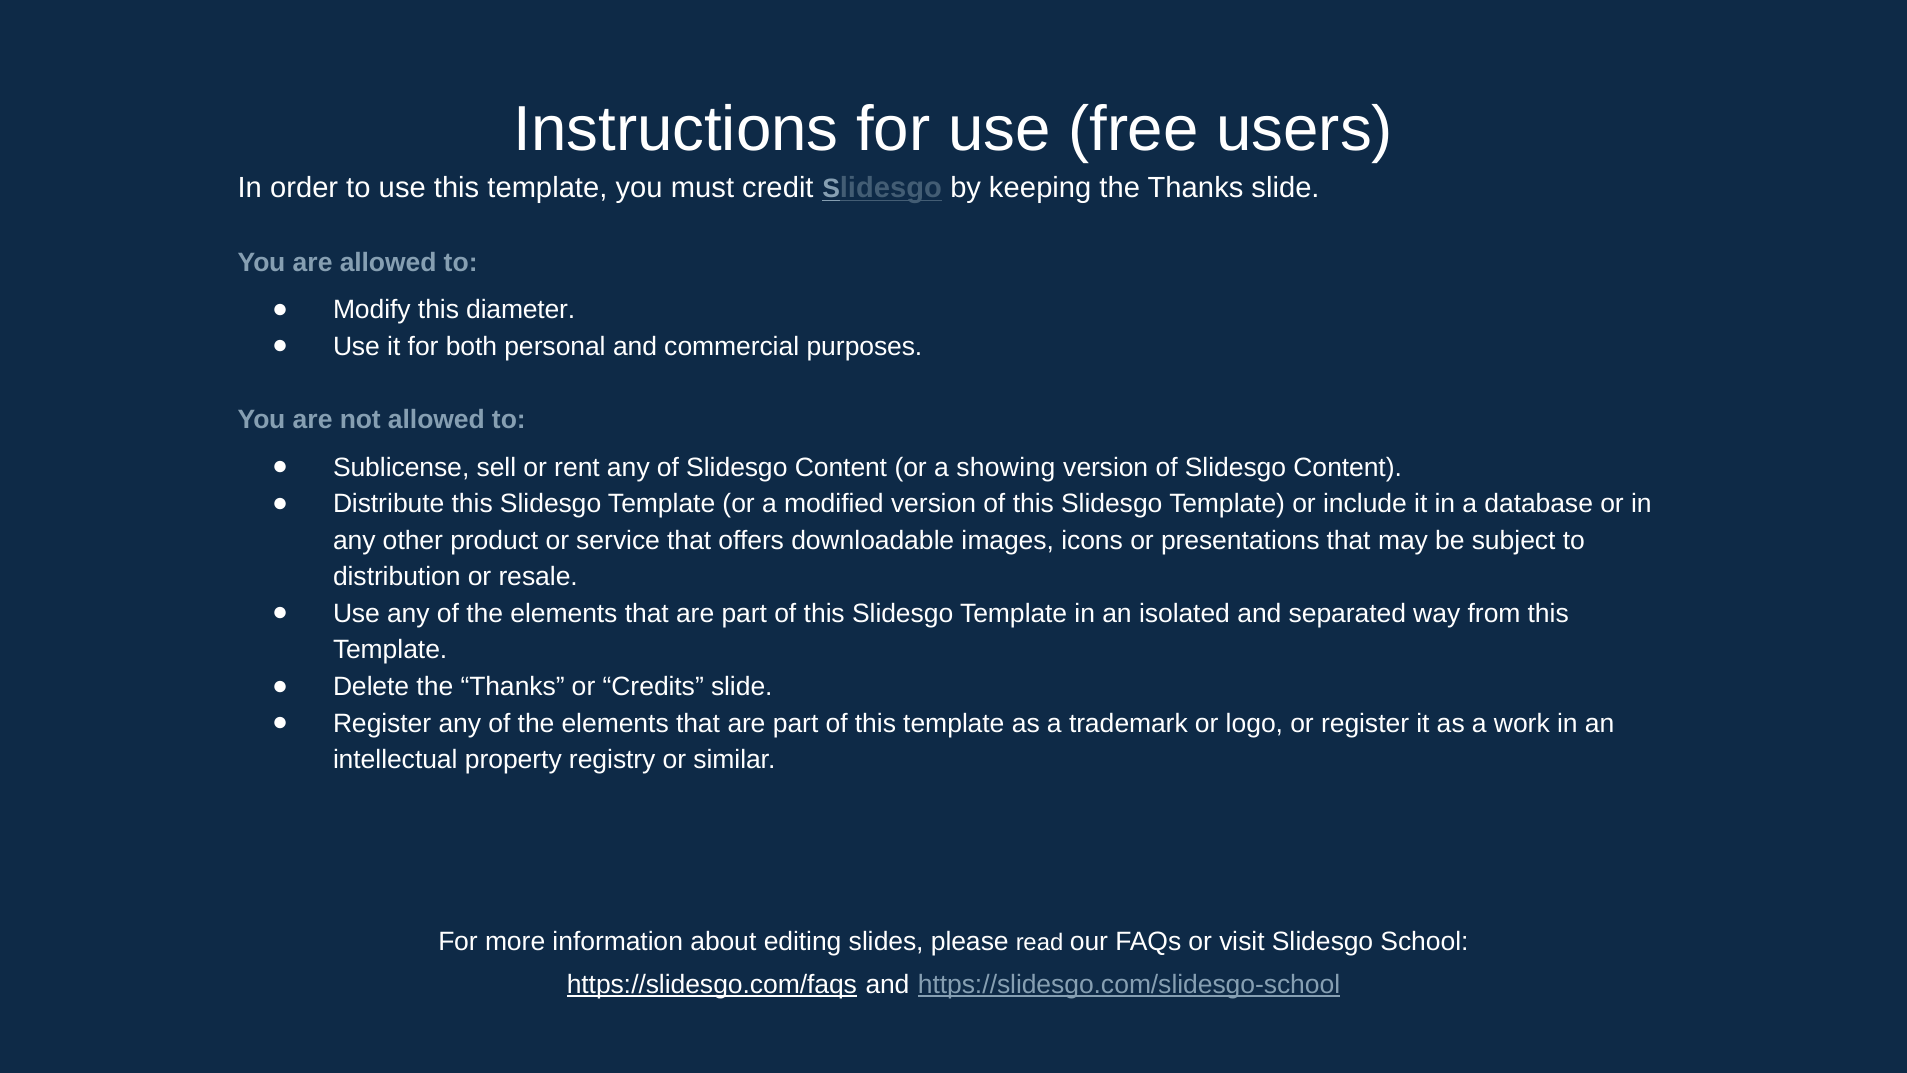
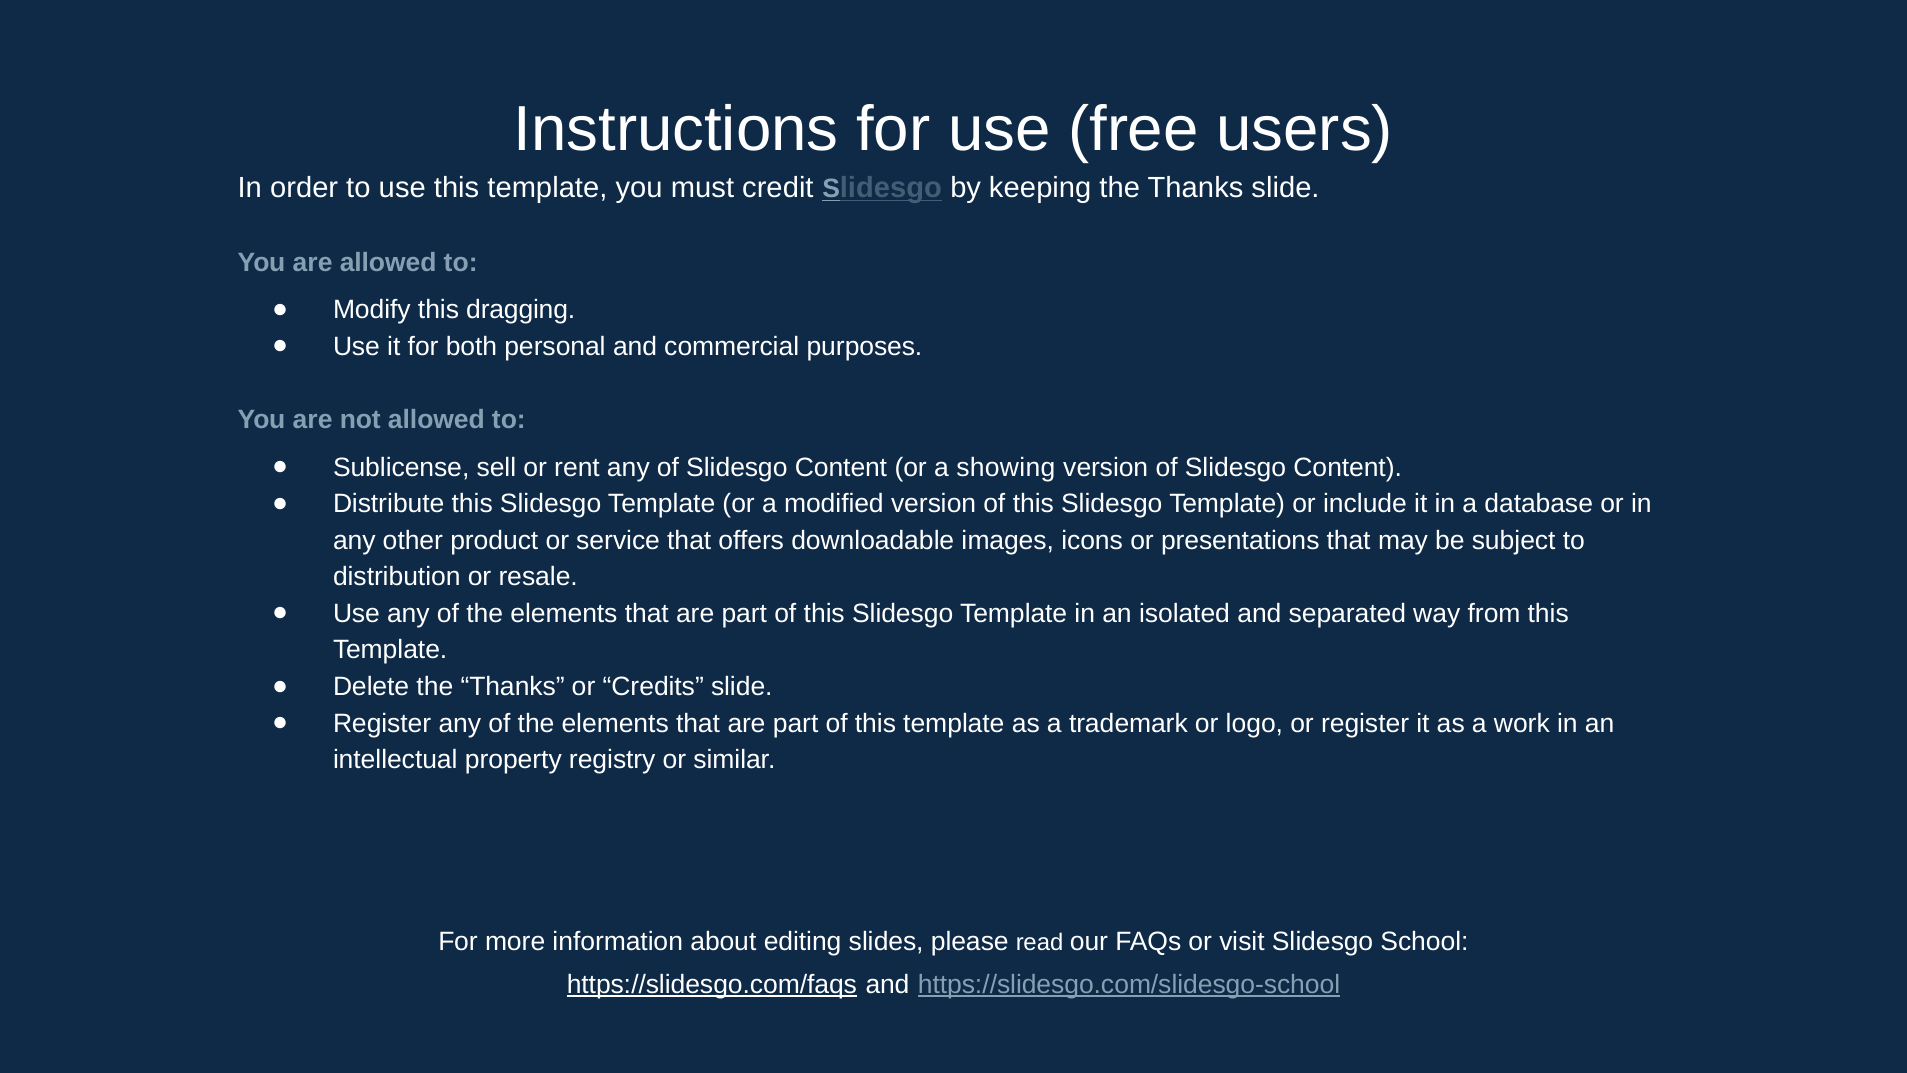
diameter: diameter -> dragging (521, 310)
